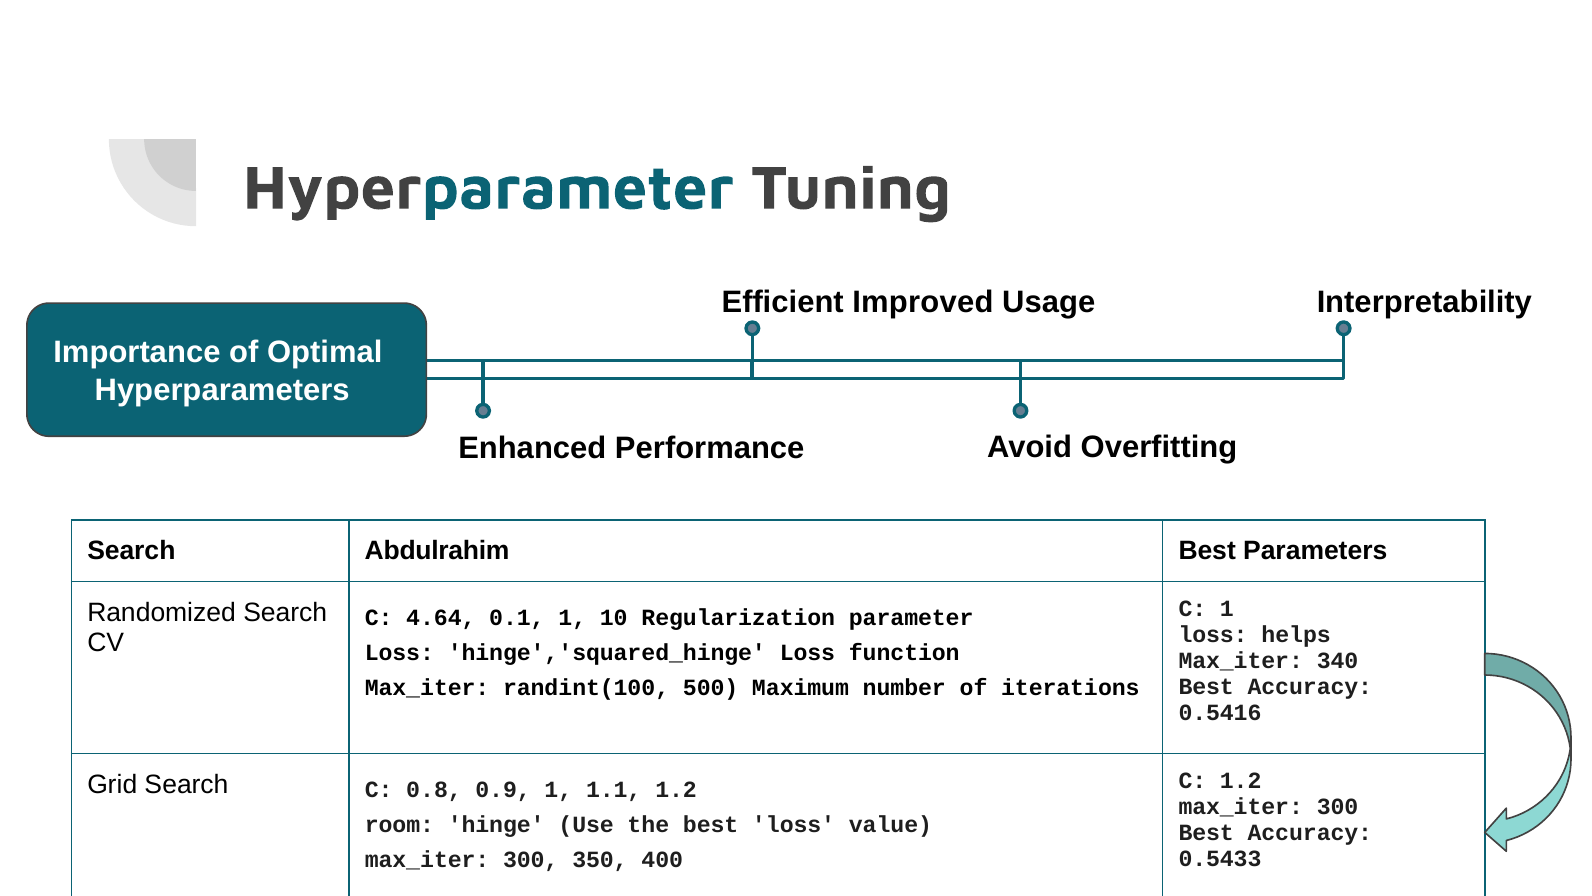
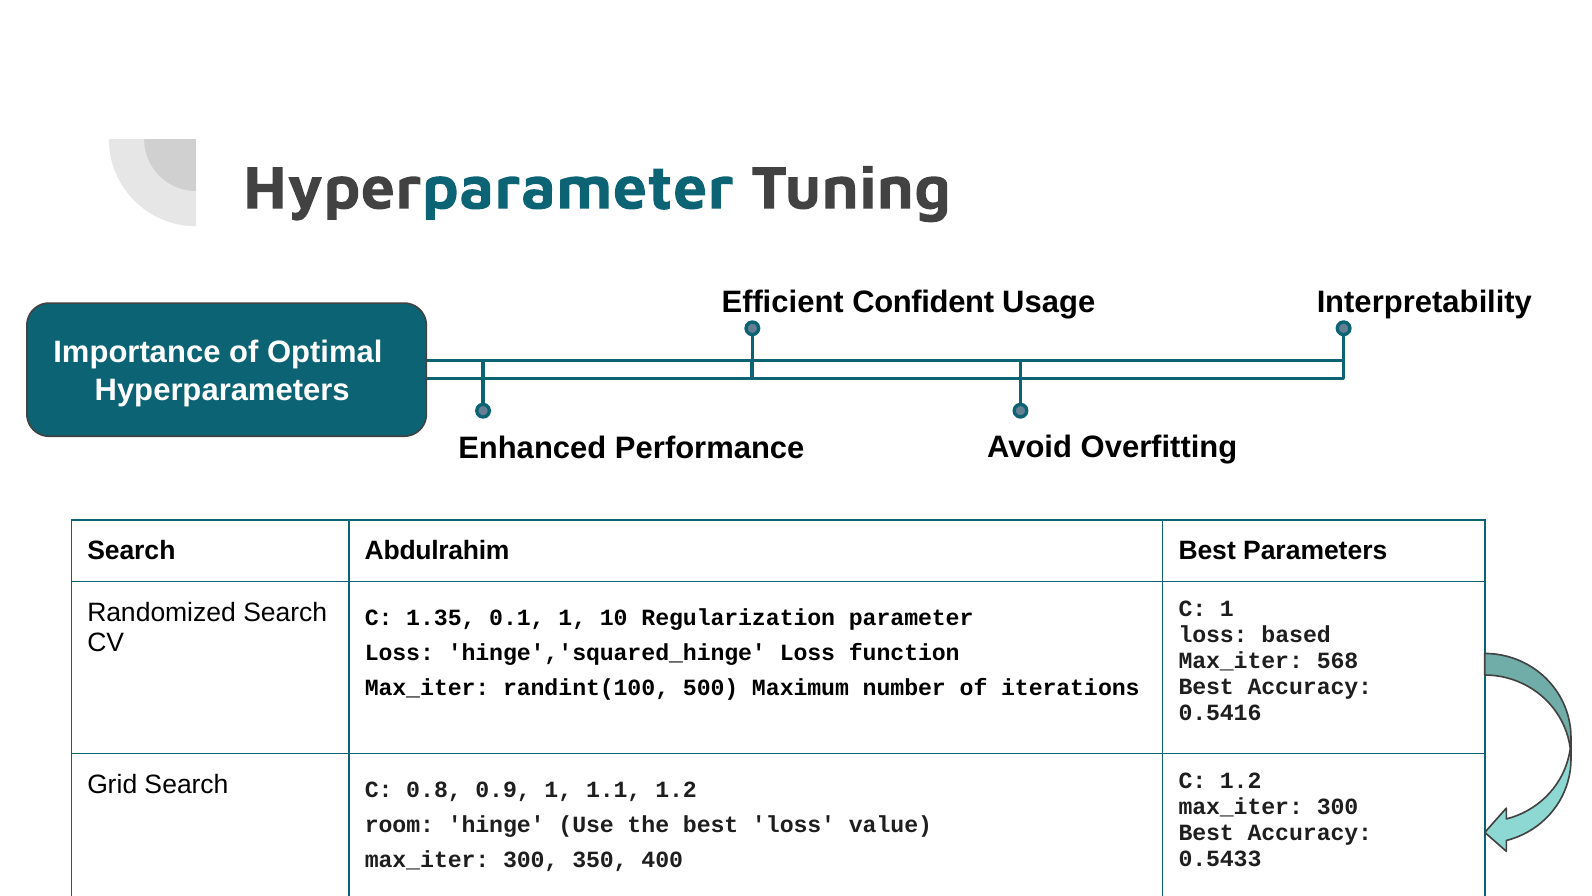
Improved: Improved -> Confident (923, 302)
4.64: 4.64 -> 1.35 (441, 617)
helps: helps -> based (1296, 634)
340: 340 -> 568 (1338, 660)
